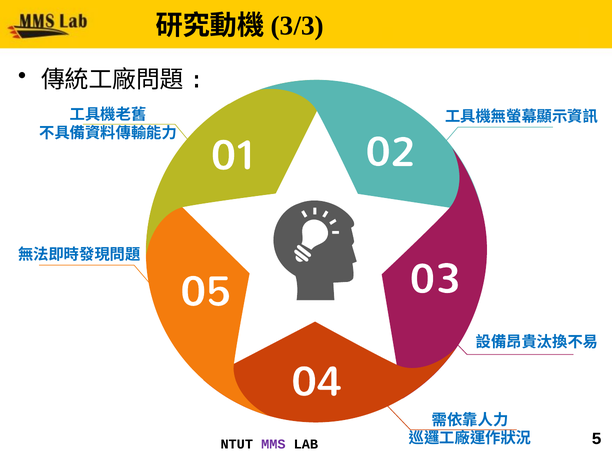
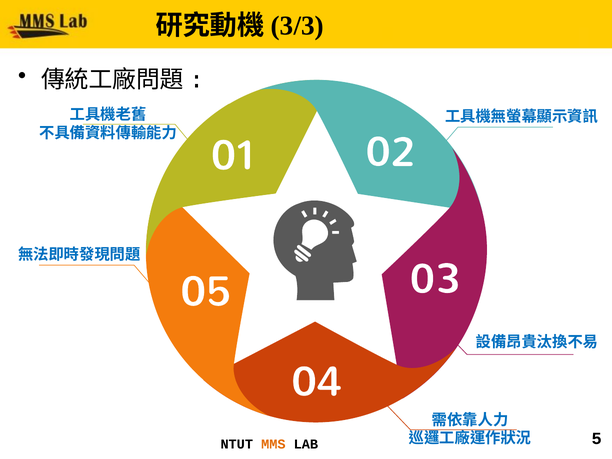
MMS colour: purple -> orange (273, 444)
